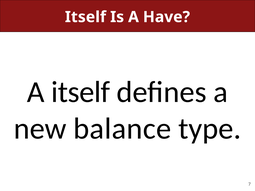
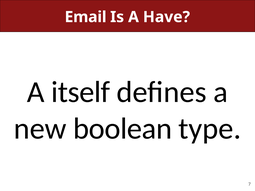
Itself: Itself -> Email (86, 17)
balance: balance -> boolean (123, 129)
